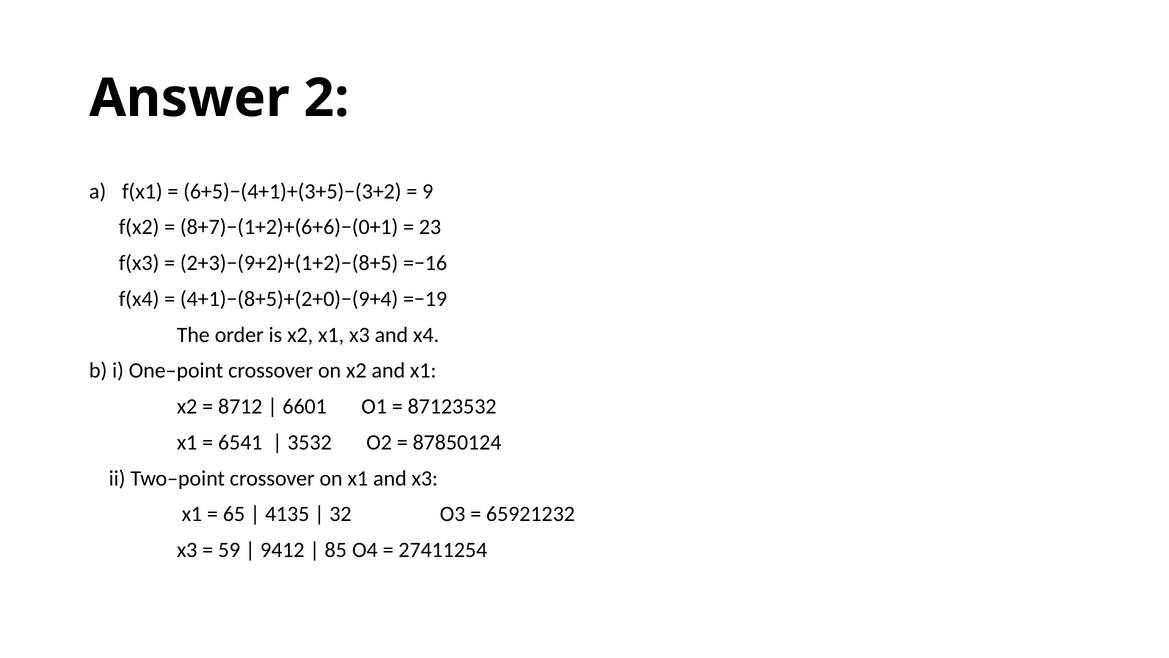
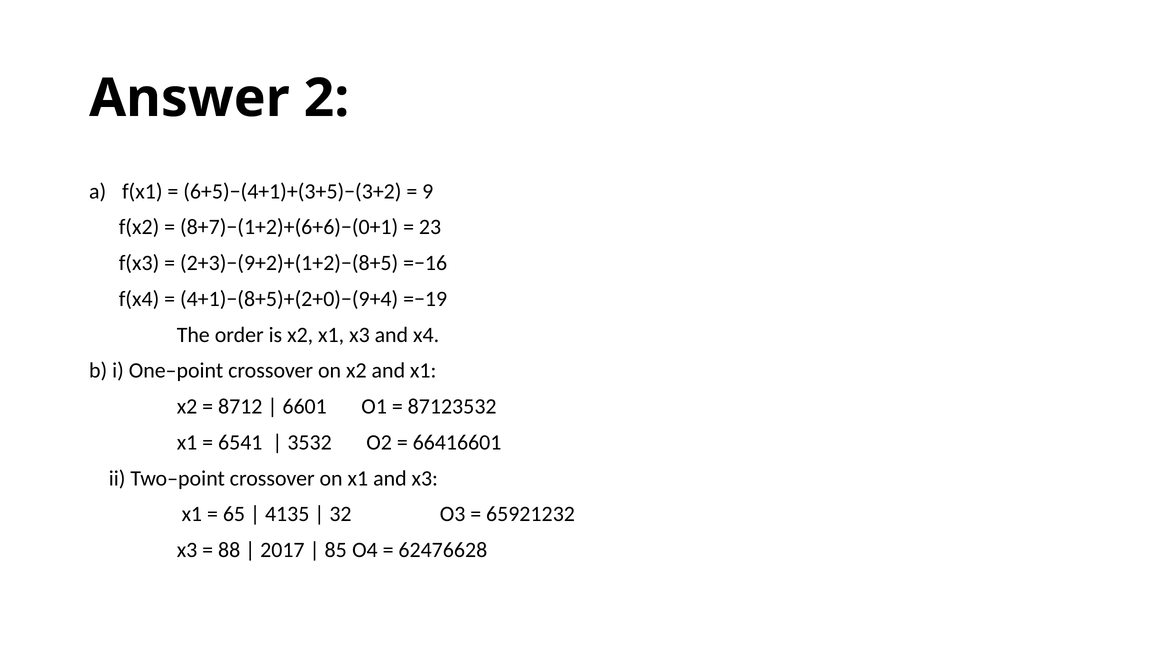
87850124: 87850124 -> 66416601 (457, 442)
59: 59 -> 88 (229, 550)
9412: 9412 -> 2017 (282, 550)
27411254: 27411254 -> 62476628 (443, 550)
